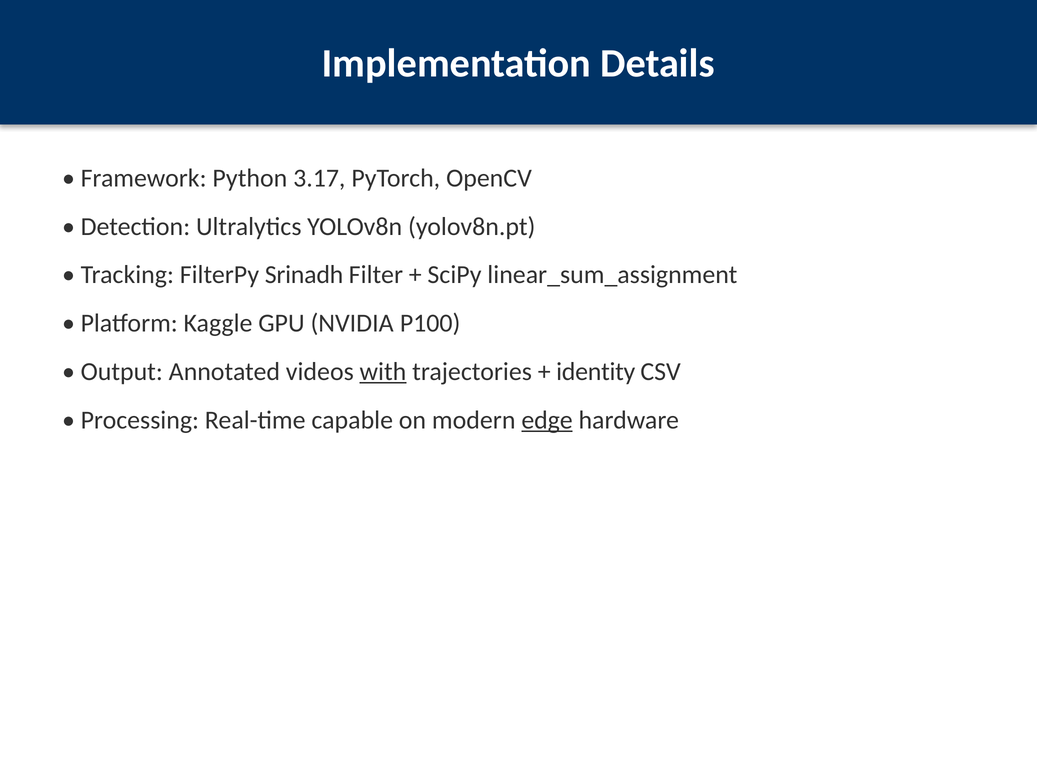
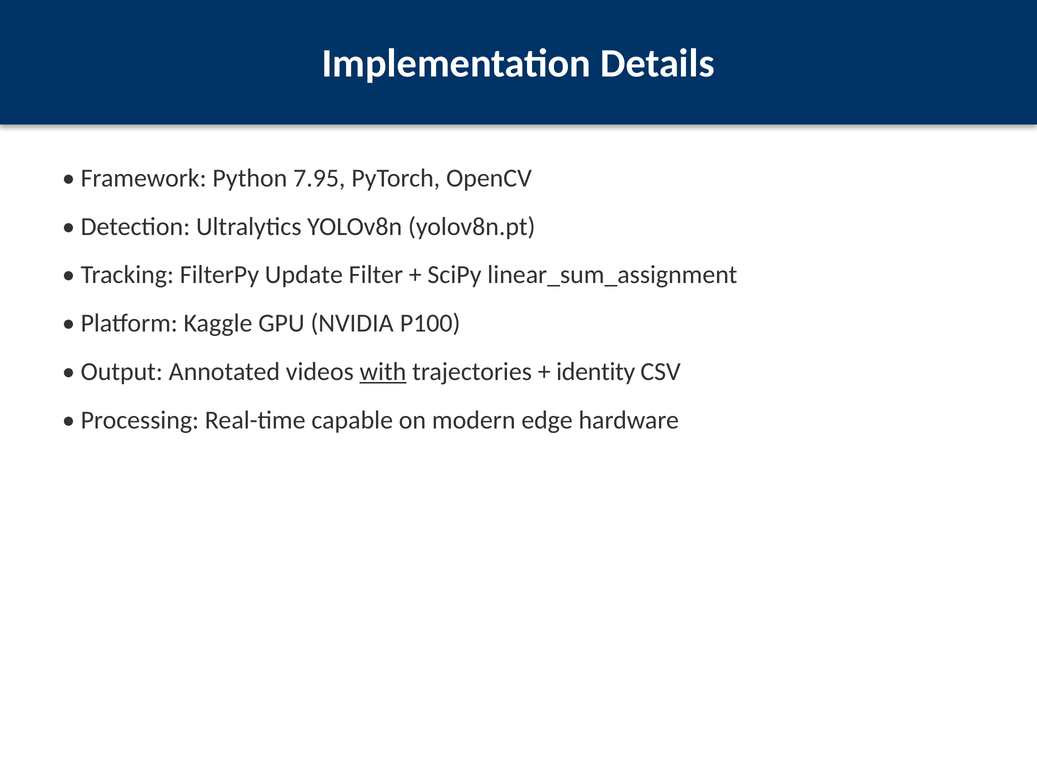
3.17: 3.17 -> 7.95 (319, 178)
Srinadh: Srinadh -> Update (304, 275)
edge underline: present -> none (547, 420)
